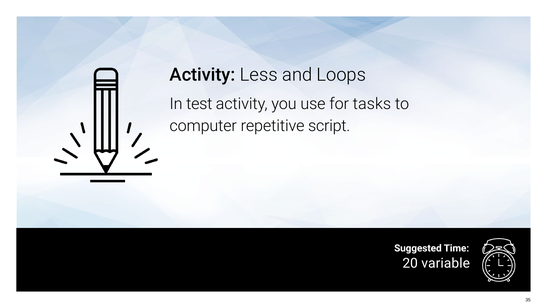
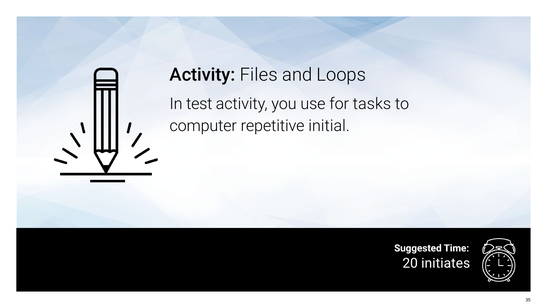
Less: Less -> Files (259, 75)
script: script -> initial (329, 126)
variable: variable -> initiates (446, 263)
